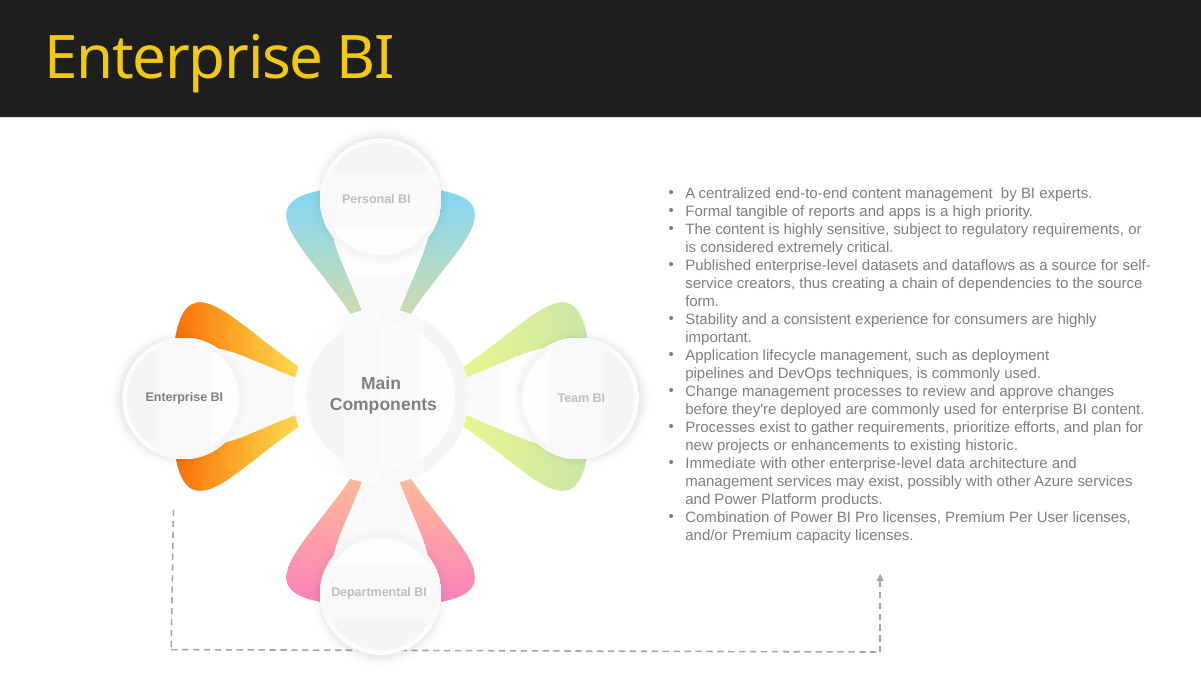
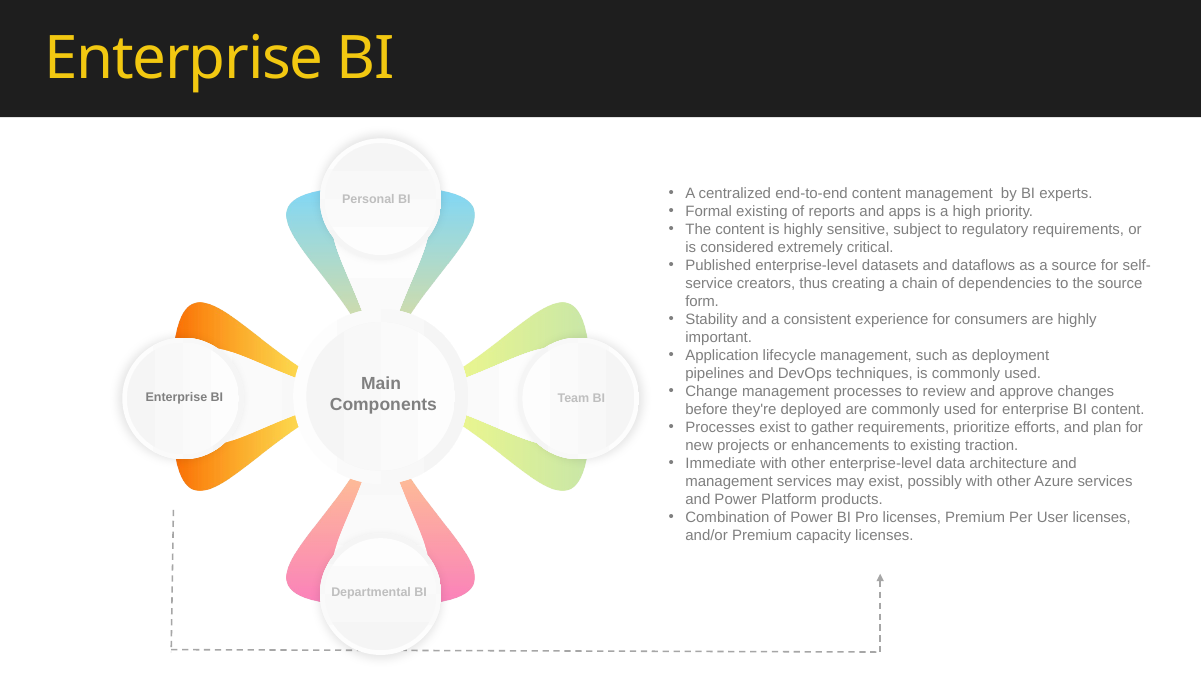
Formal tangible: tangible -> existing (762, 211)
historic: historic -> traction (992, 445)
